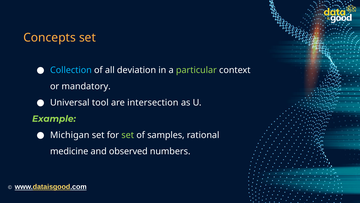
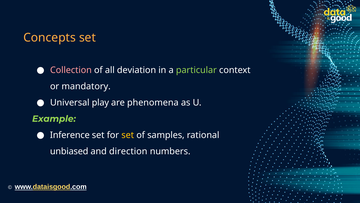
Collection colour: light blue -> pink (71, 70)
tool: tool -> play (100, 102)
intersection: intersection -> phenomena (153, 102)
Michigan: Michigan -> Inference (70, 135)
set colour: light green -> yellow (128, 135)
medicine: medicine -> unbiased (69, 151)
observed: observed -> direction (128, 151)
